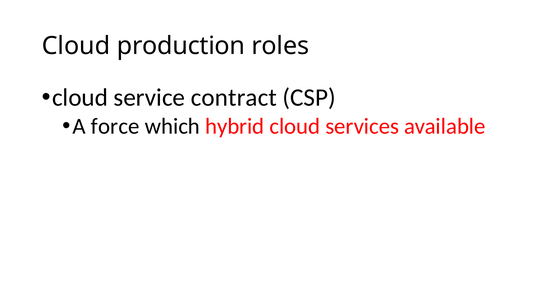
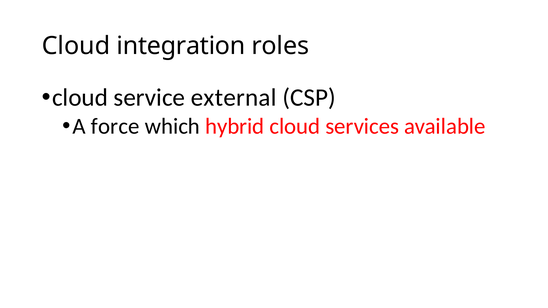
production: production -> integration (181, 46)
contract: contract -> external (234, 98)
